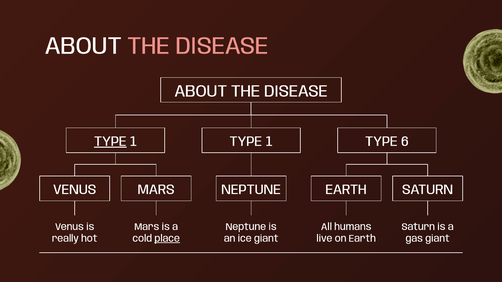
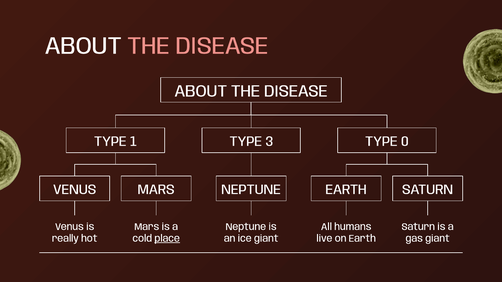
TYPE underline: present -> none (110, 141)
1: 1 -> 3 (269, 141)
6: 6 -> 0 (405, 141)
